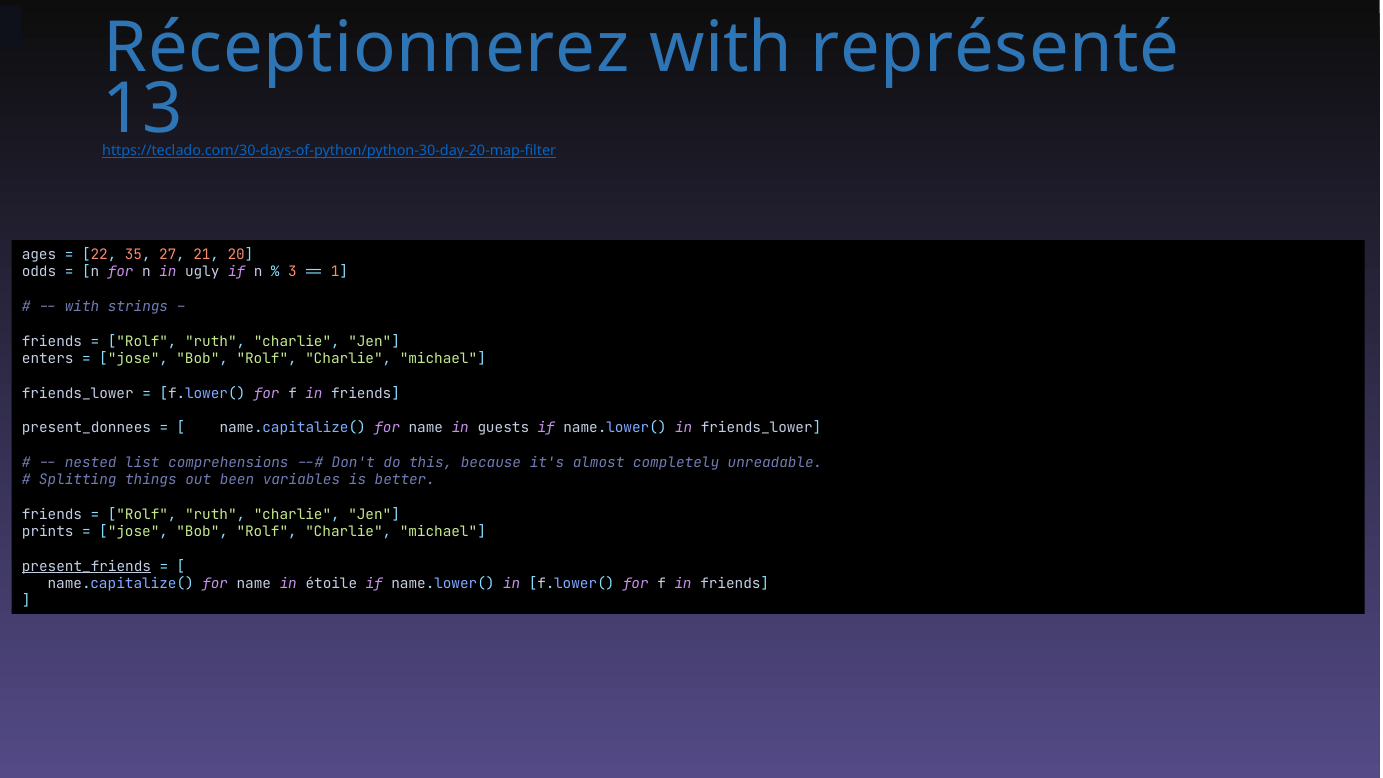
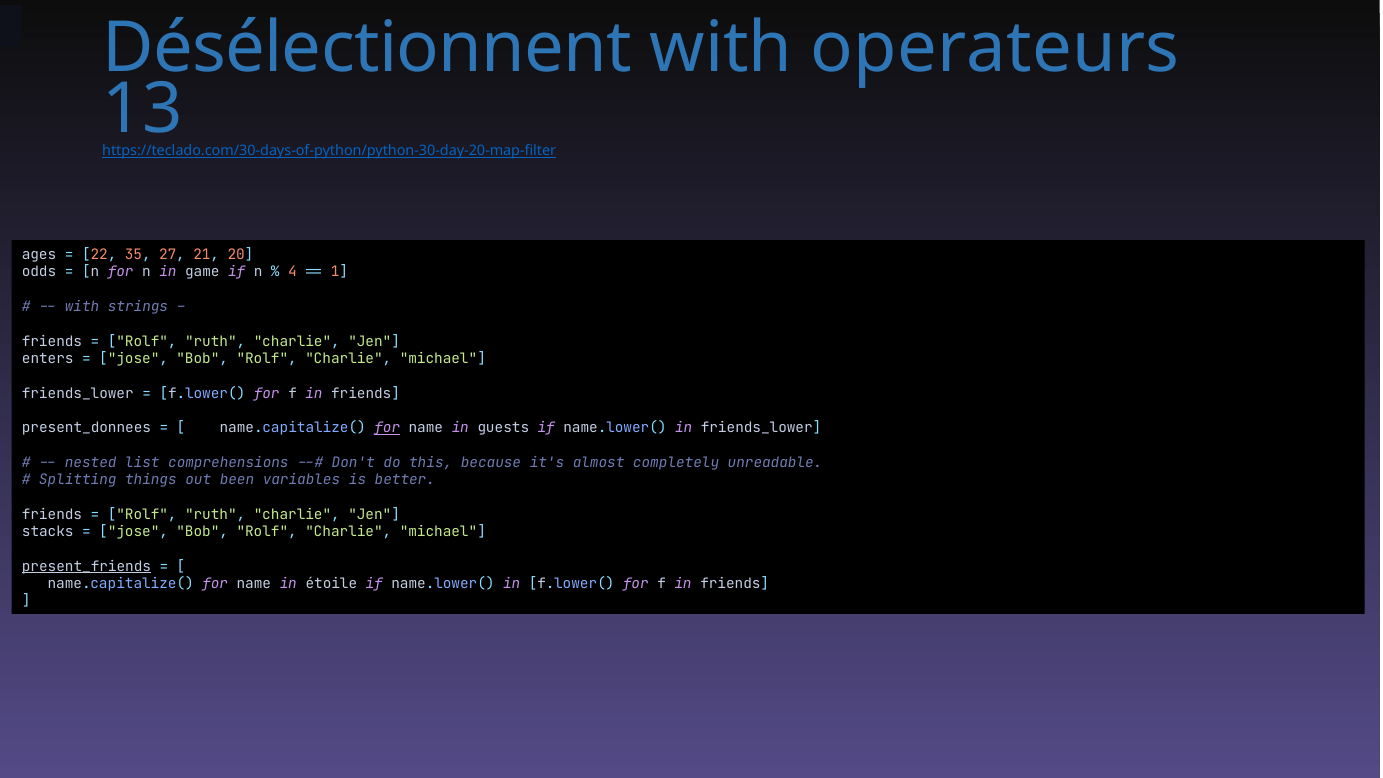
Réceptionnerez: Réceptionnerez -> Désélectionnent (367, 48)
représenté: représenté -> operateurs (995, 48)
ugly: ugly -> game (202, 272)
3: 3 -> 4 (292, 272)
for underline: none -> present (387, 428)
prints: prints -> stacks (48, 532)
